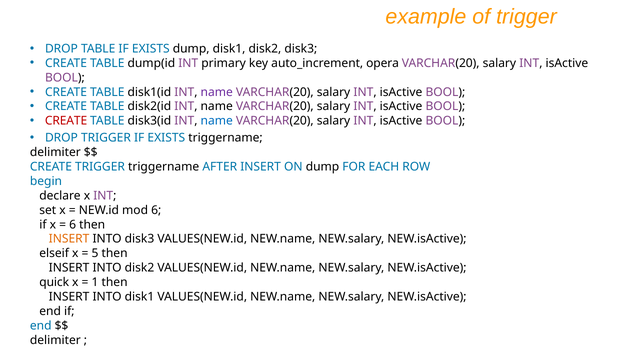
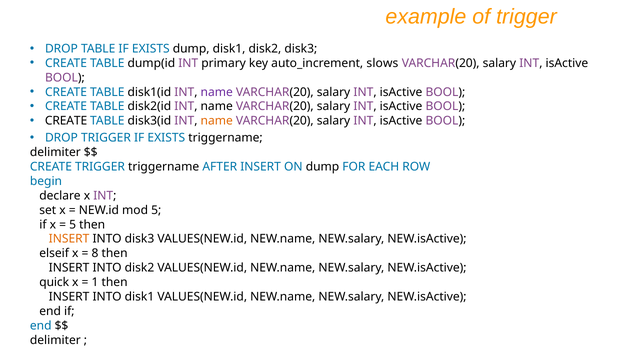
opera: opera -> slows (382, 63)
CREATE colour: red -> black (66, 121)
name colour: blue -> orange (217, 121)
mod 6: 6 -> 5 (156, 210)
6: 6 -> 5 (73, 225)
5: 5 -> 8 (95, 254)
